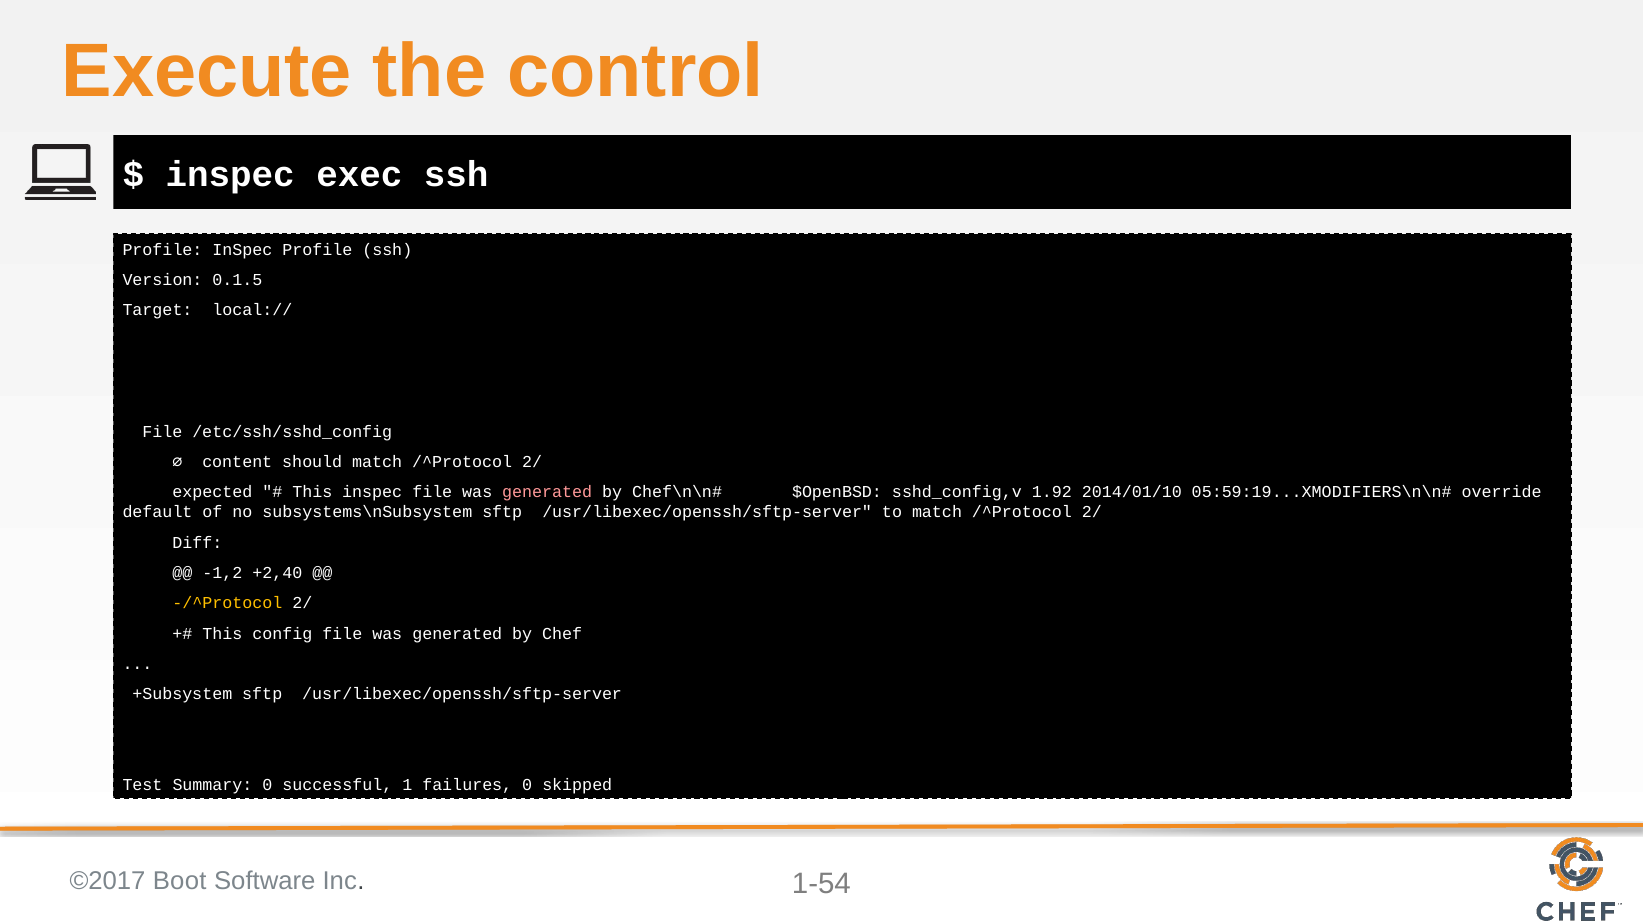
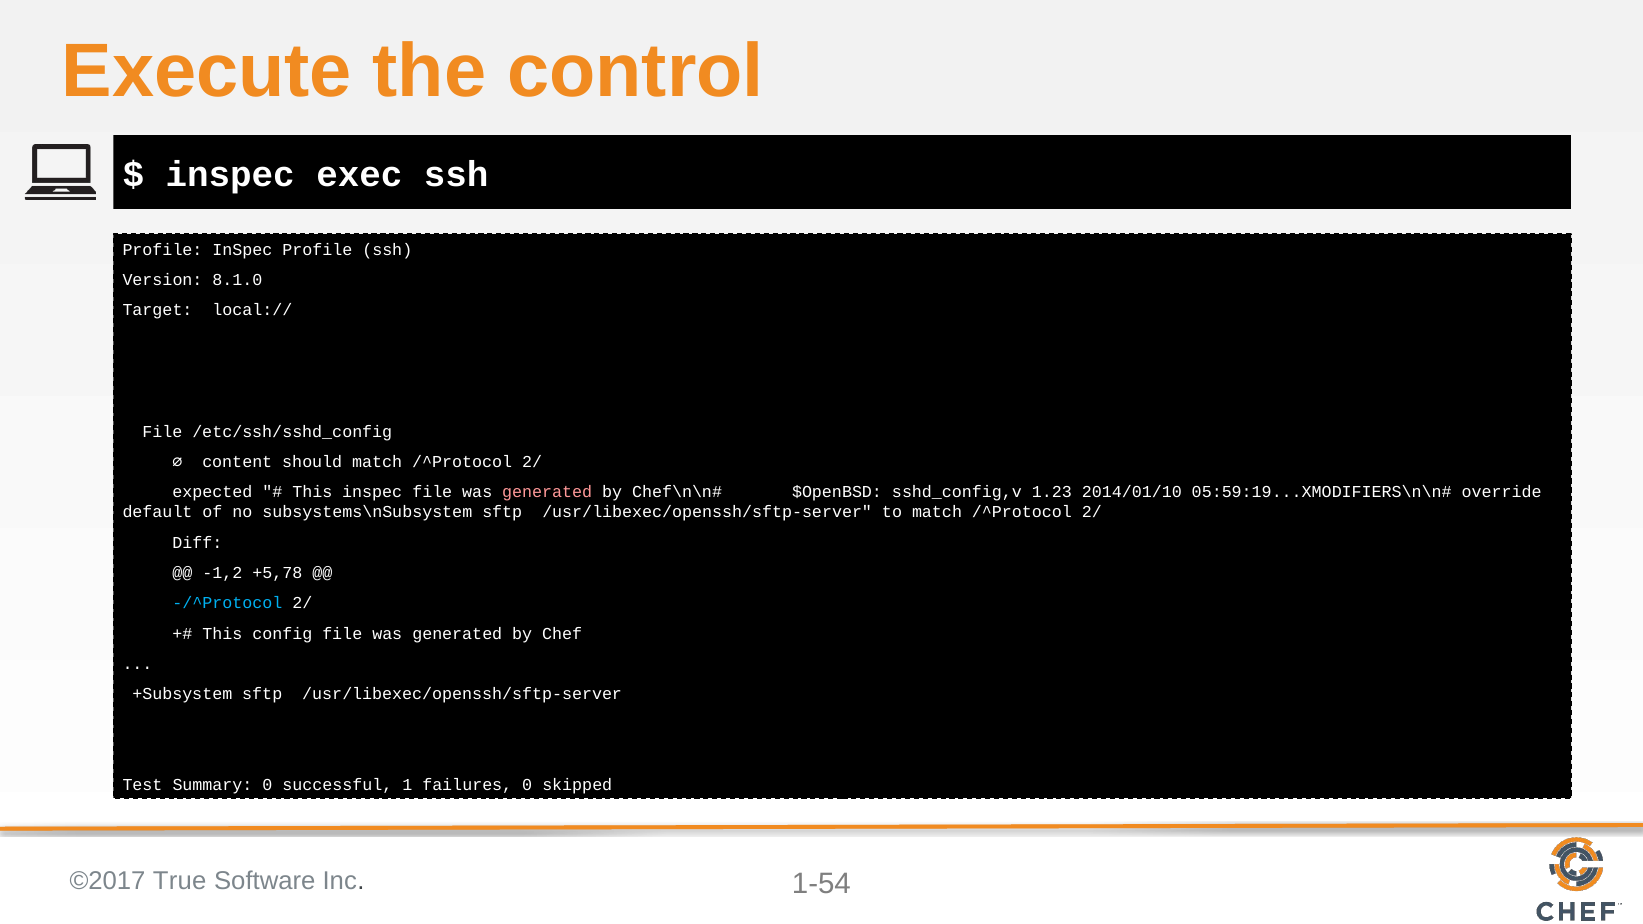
0.1.5: 0.1.5 -> 8.1.0 (237, 280)
1.92: 1.92 -> 1.23 (1052, 492)
+2,40: +2,40 -> +5,78 (277, 573)
-/^Protocol colour: yellow -> light blue (227, 603)
Boot: Boot -> True (180, 881)
